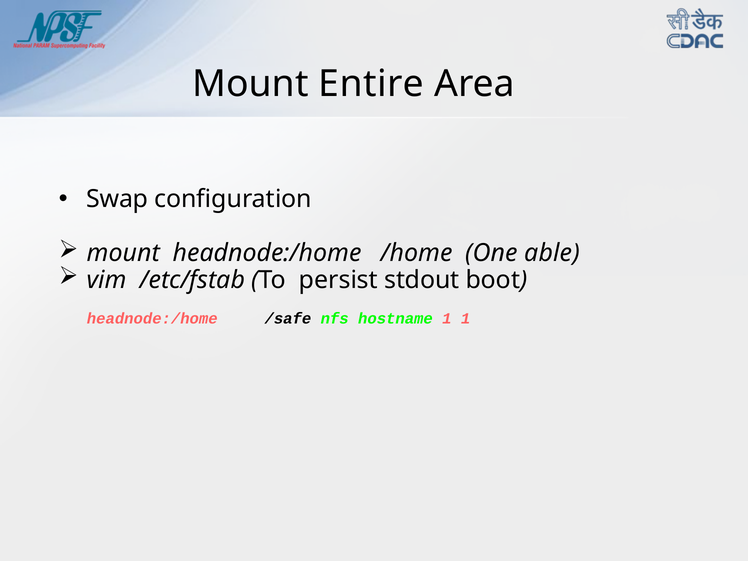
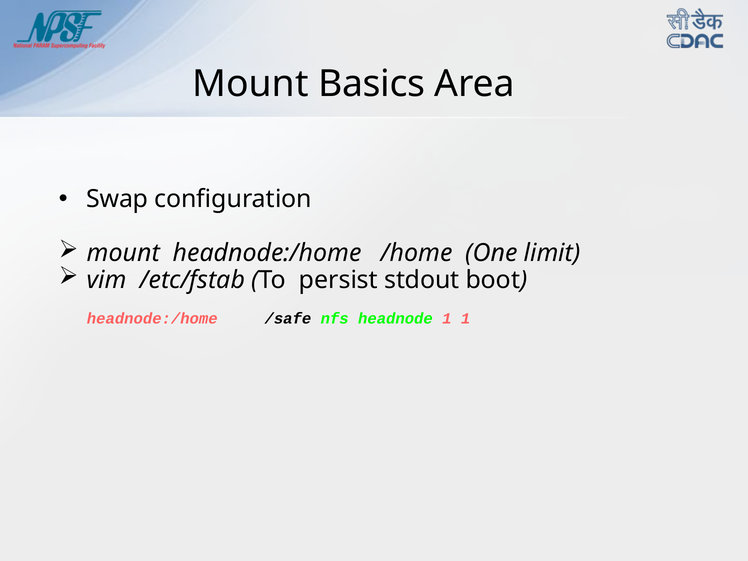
Entire: Entire -> Basics (372, 84)
able: able -> limit (552, 253)
hostname: hostname -> headnode (395, 319)
